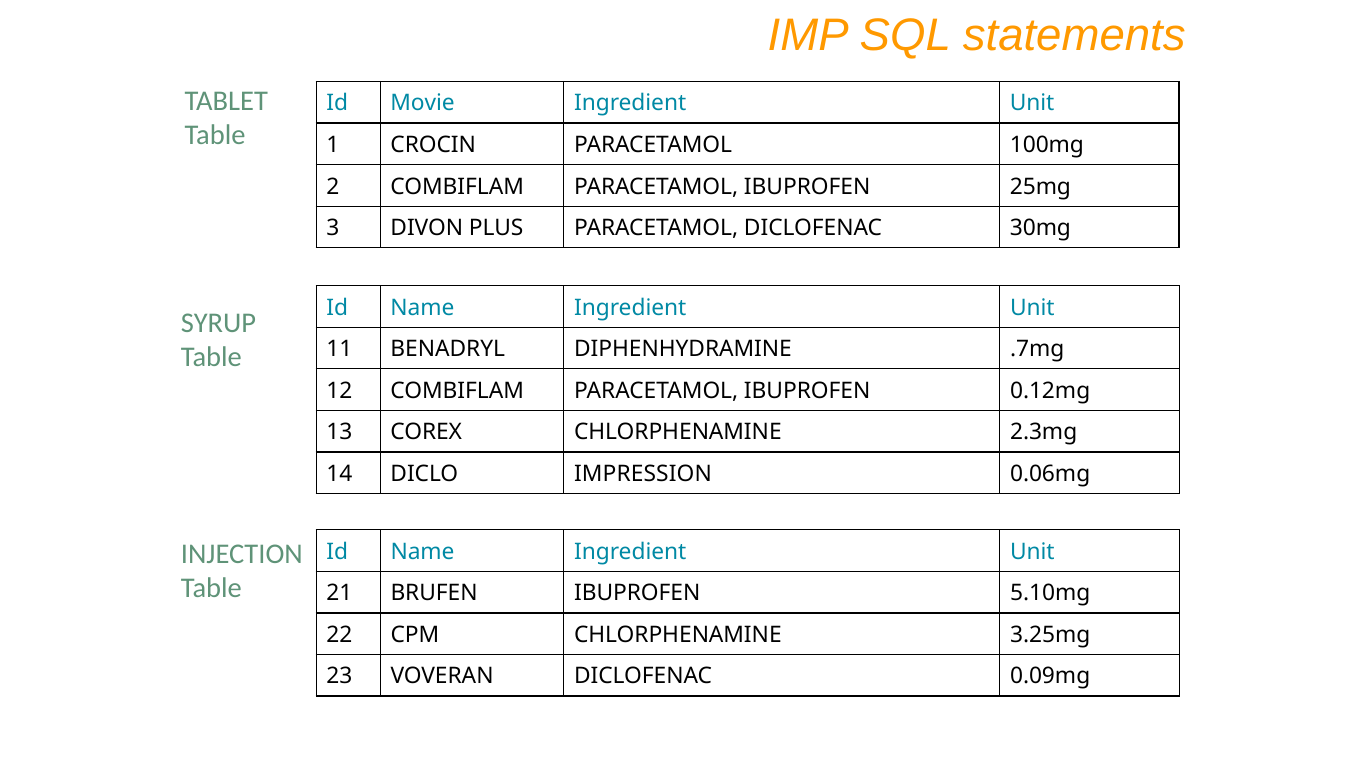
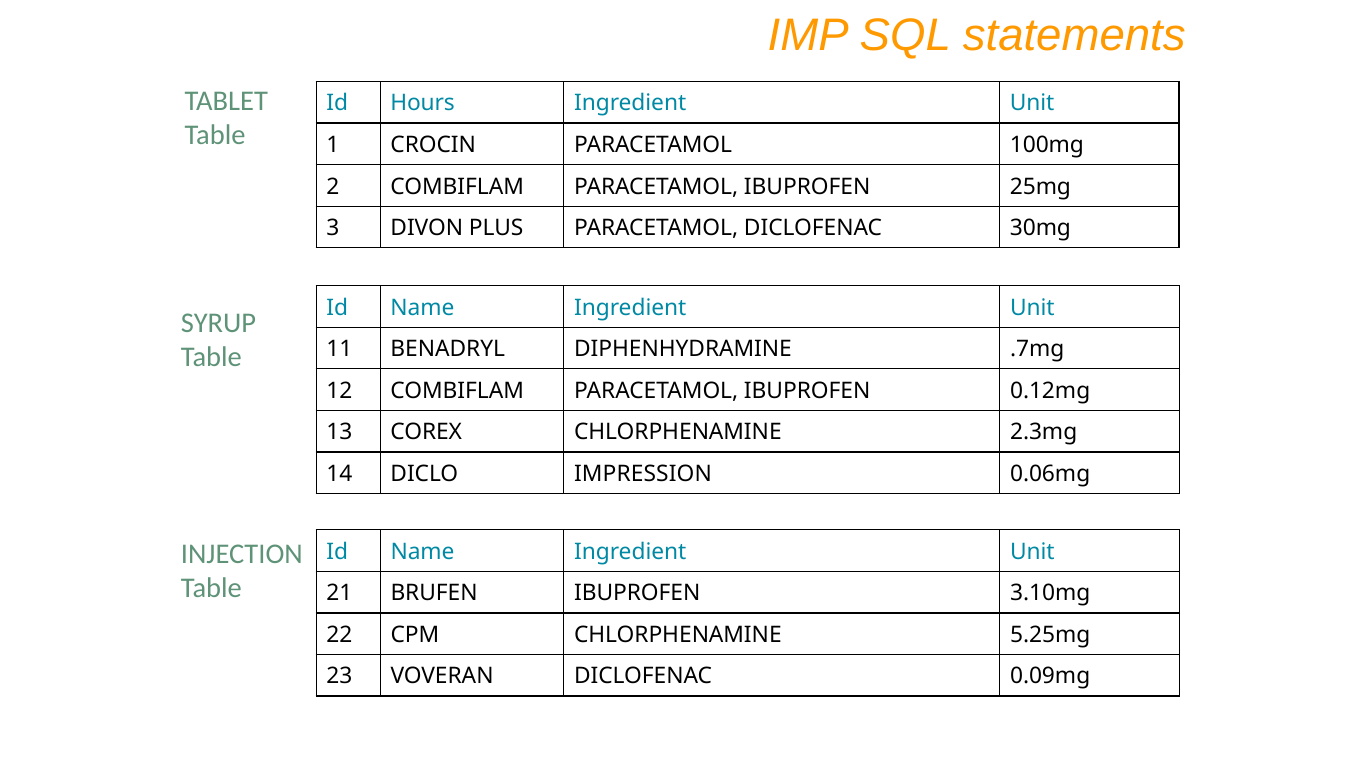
Movie: Movie -> Hours (423, 103)
5.10mg: 5.10mg -> 3.10mg (1050, 593)
3.25mg: 3.25mg -> 5.25mg (1050, 635)
